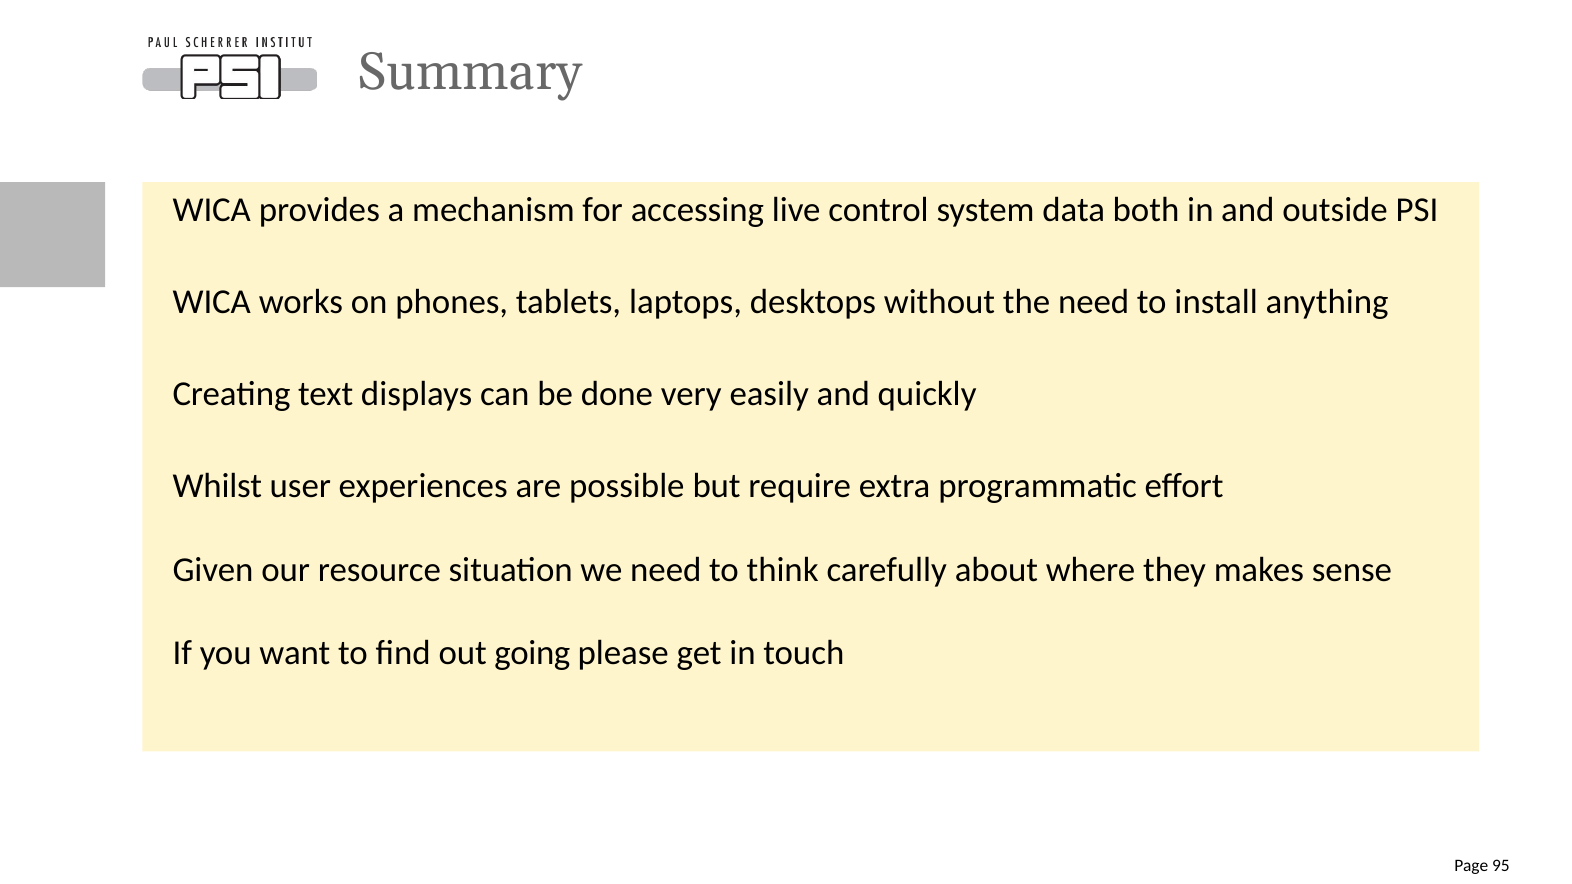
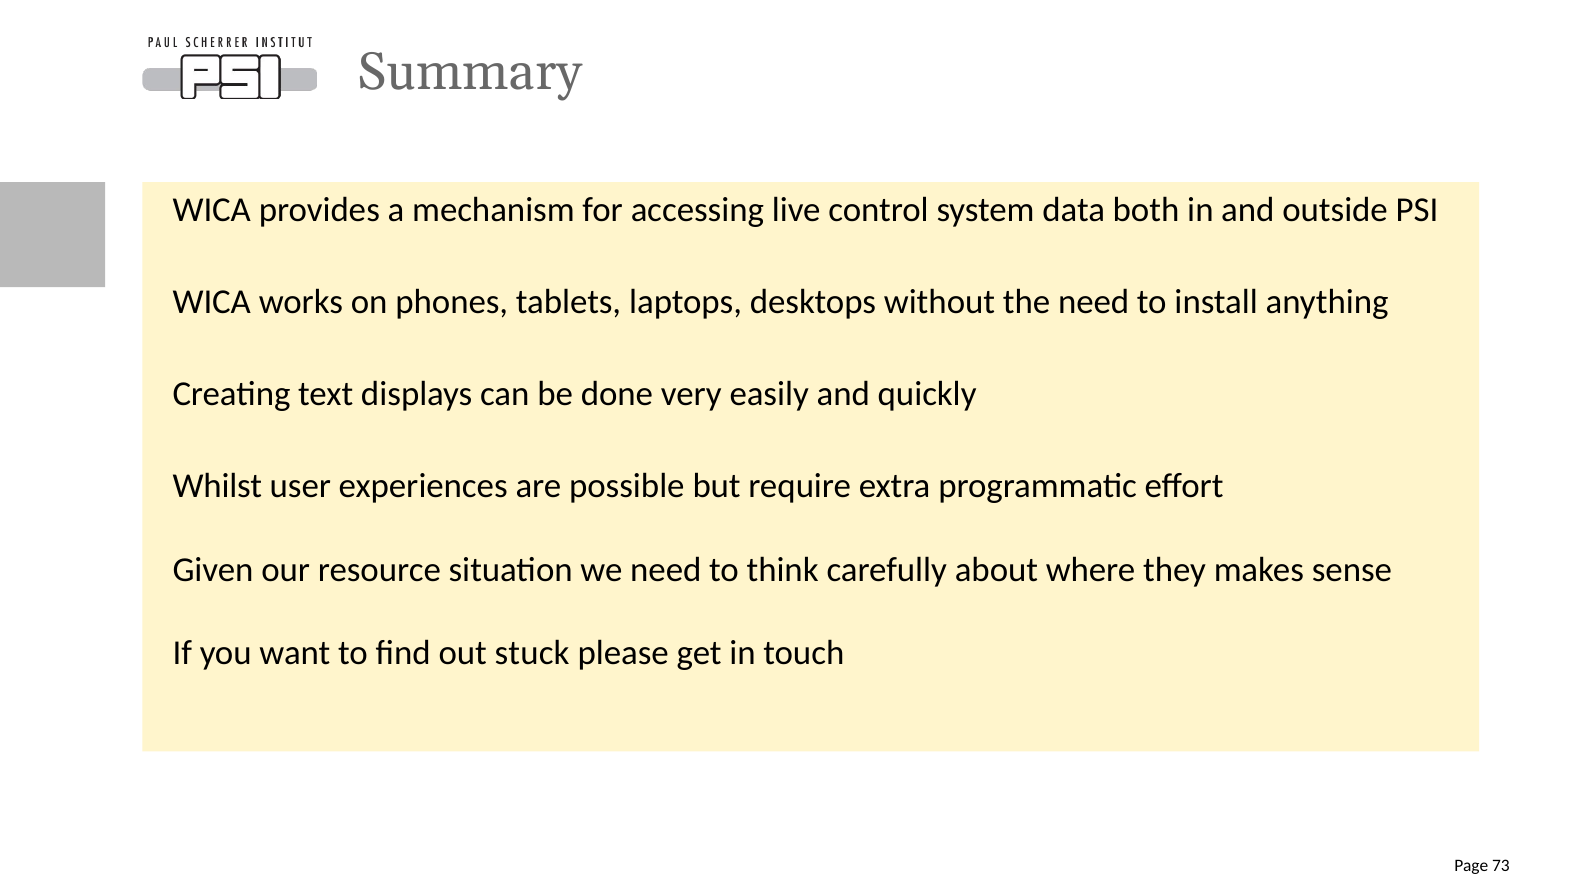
going: going -> stuck (532, 654)
95: 95 -> 73 (1501, 866)
